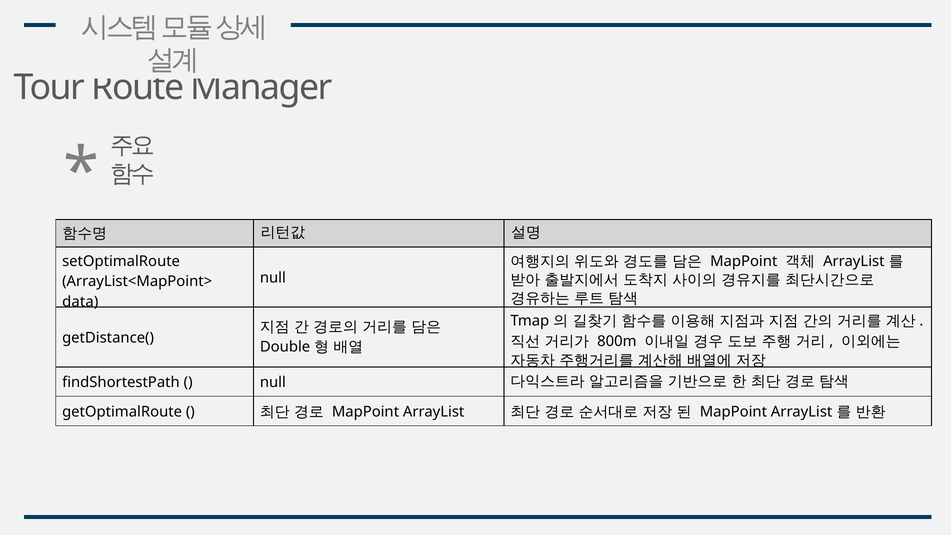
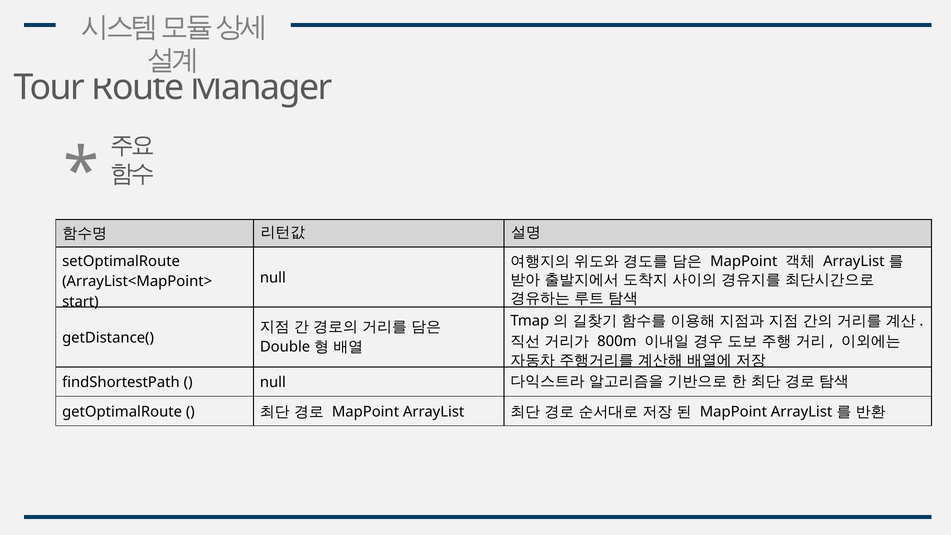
data: data -> start (80, 302)
